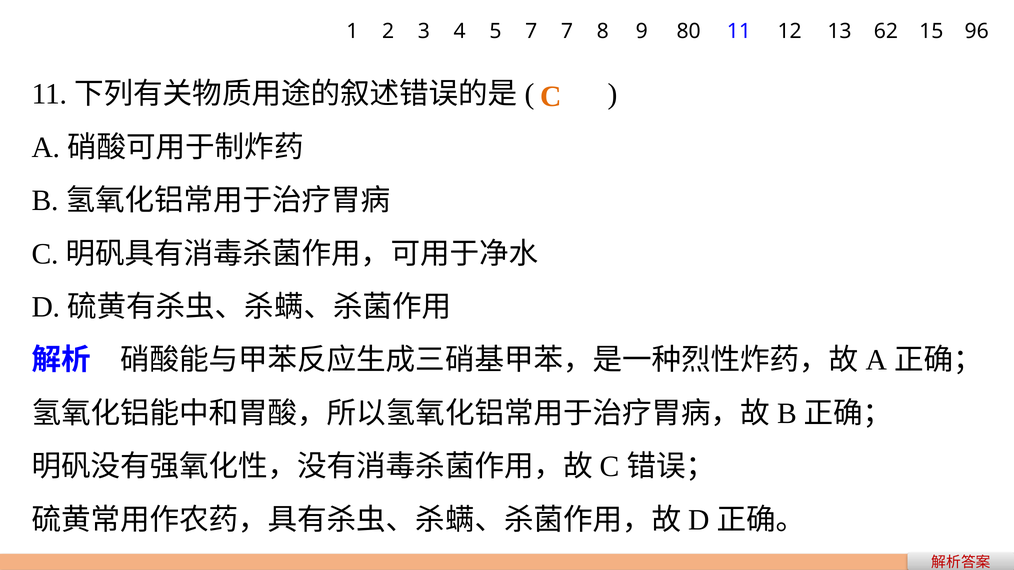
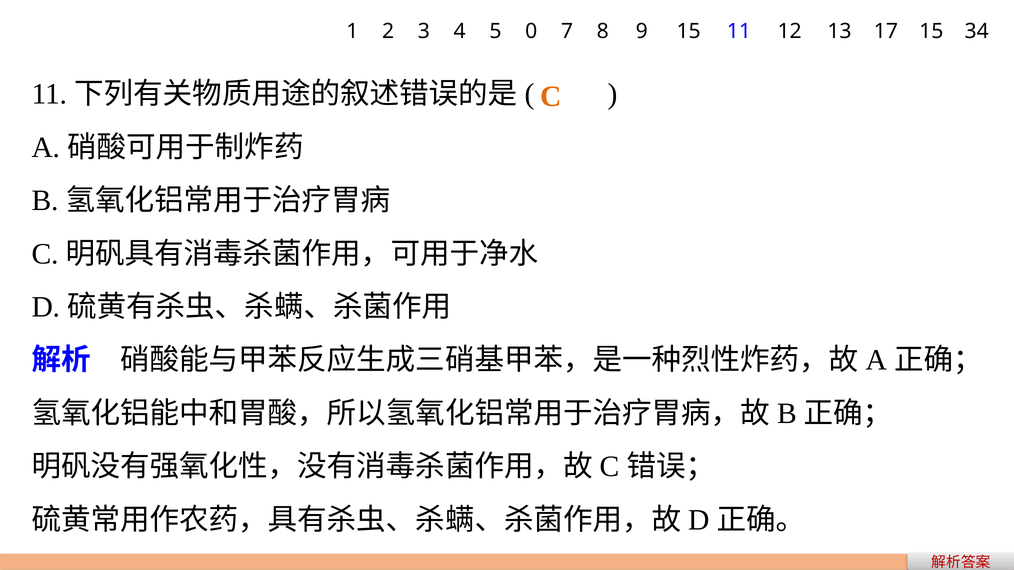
5 7: 7 -> 0 (531, 31)
9 80: 80 -> 15 (689, 31)
62: 62 -> 17 (886, 31)
96: 96 -> 34 (977, 31)
